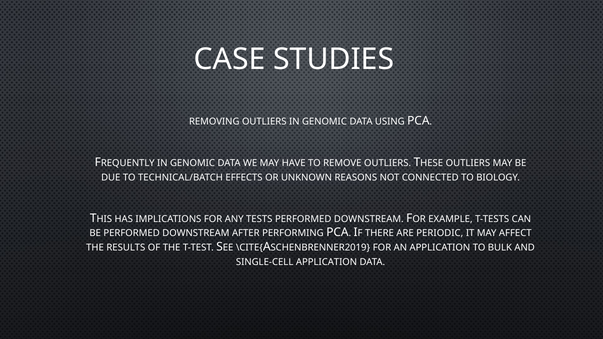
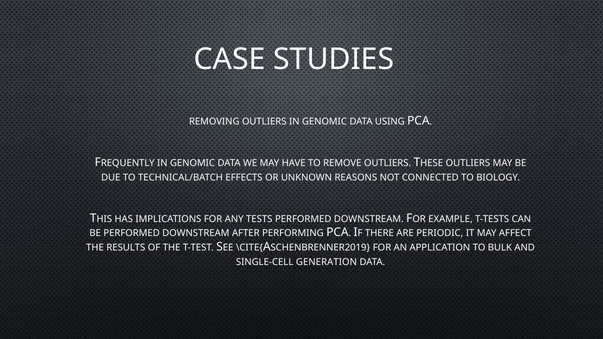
SINGLE-CELL APPLICATION: APPLICATION -> GENERATION (326, 262)
